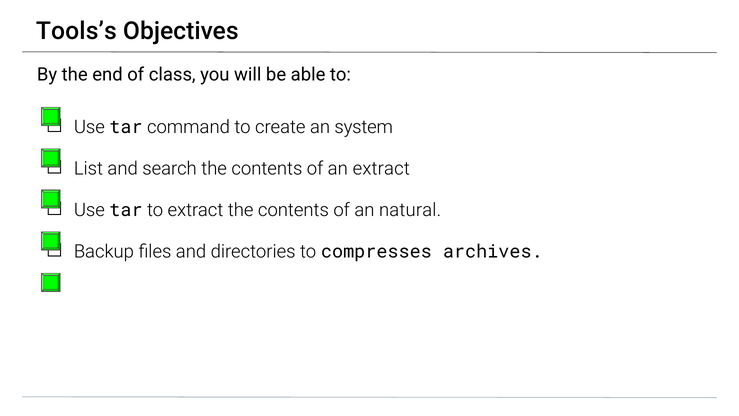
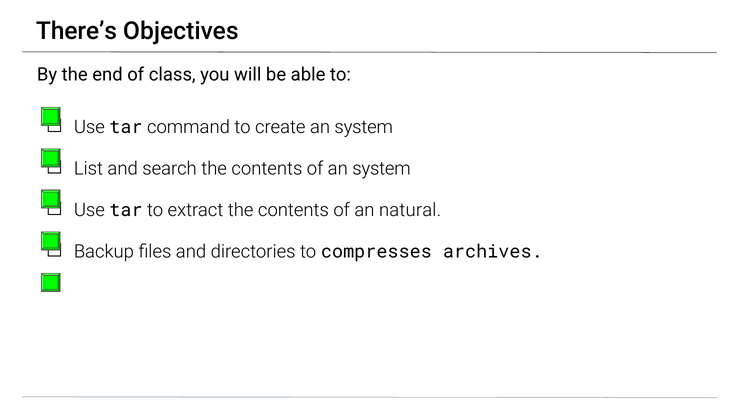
Tools’s: Tools’s -> There’s (76, 31)
of an extract: extract -> system (381, 169)
